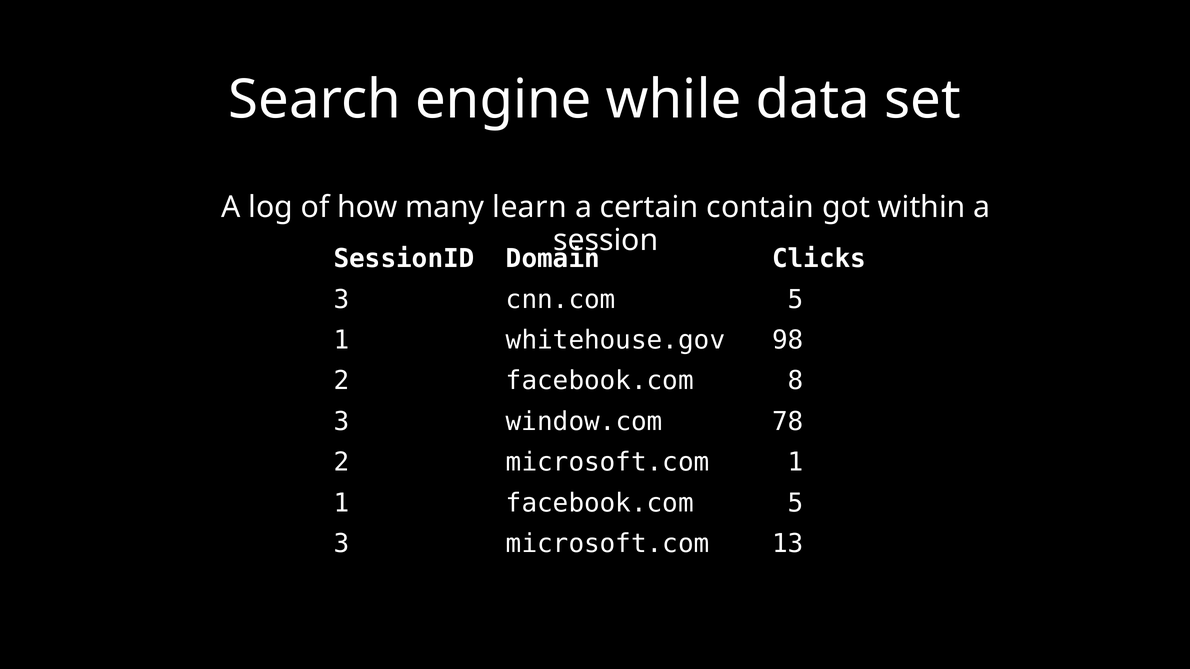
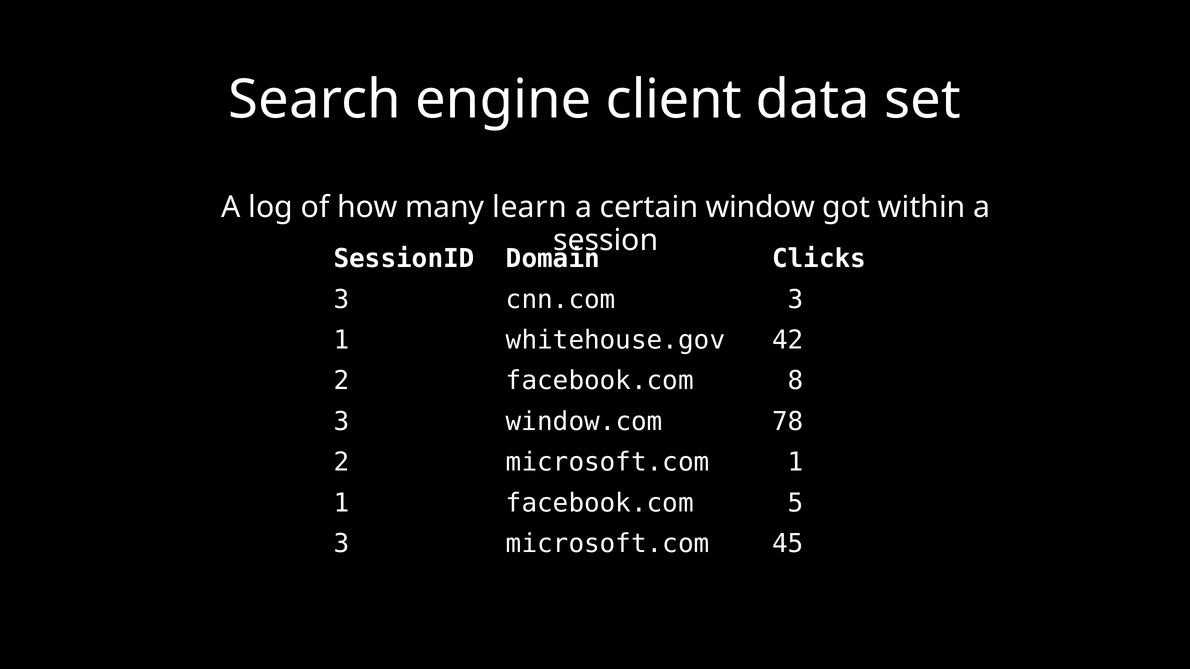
while: while -> client (674, 100)
contain: contain -> window (760, 208)
cnn.com 5: 5 -> 3 (796, 300)
98: 98 -> 42 (788, 340)
13: 13 -> 45 (788, 544)
